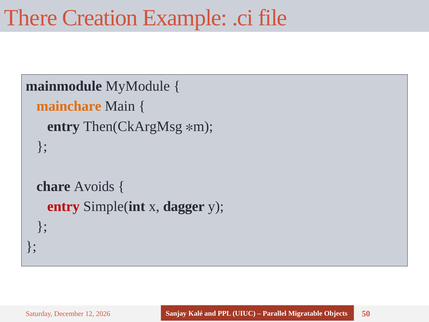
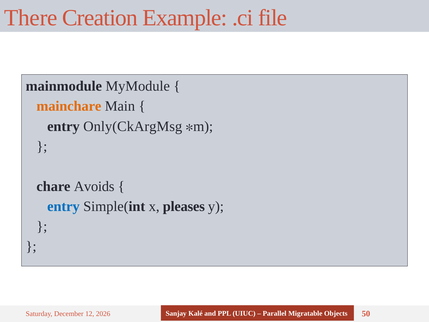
Then(CkArgMsg: Then(CkArgMsg -> Only(CkArgMsg (133, 126)
entry colour: red -> blue (63, 206)
dagger: dagger -> pleases (184, 206)
